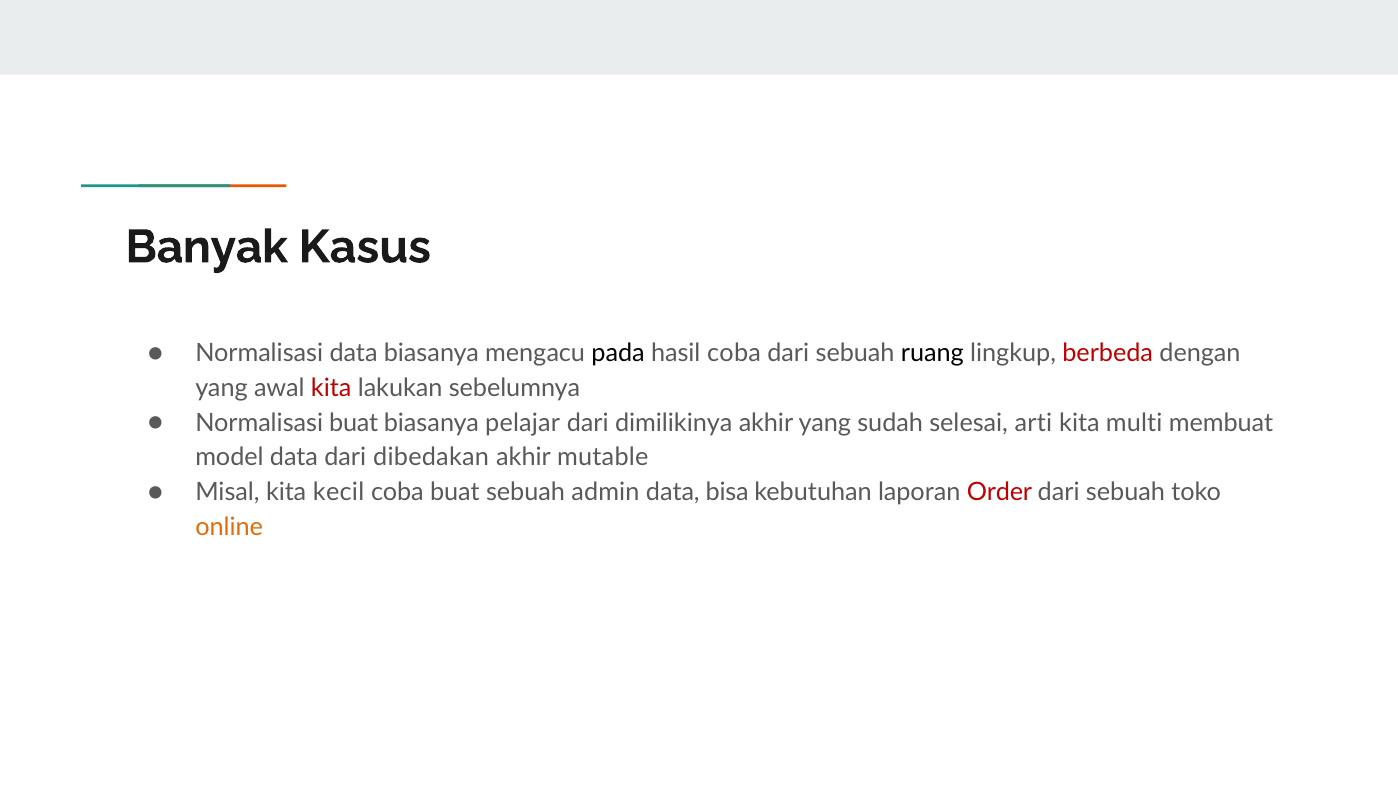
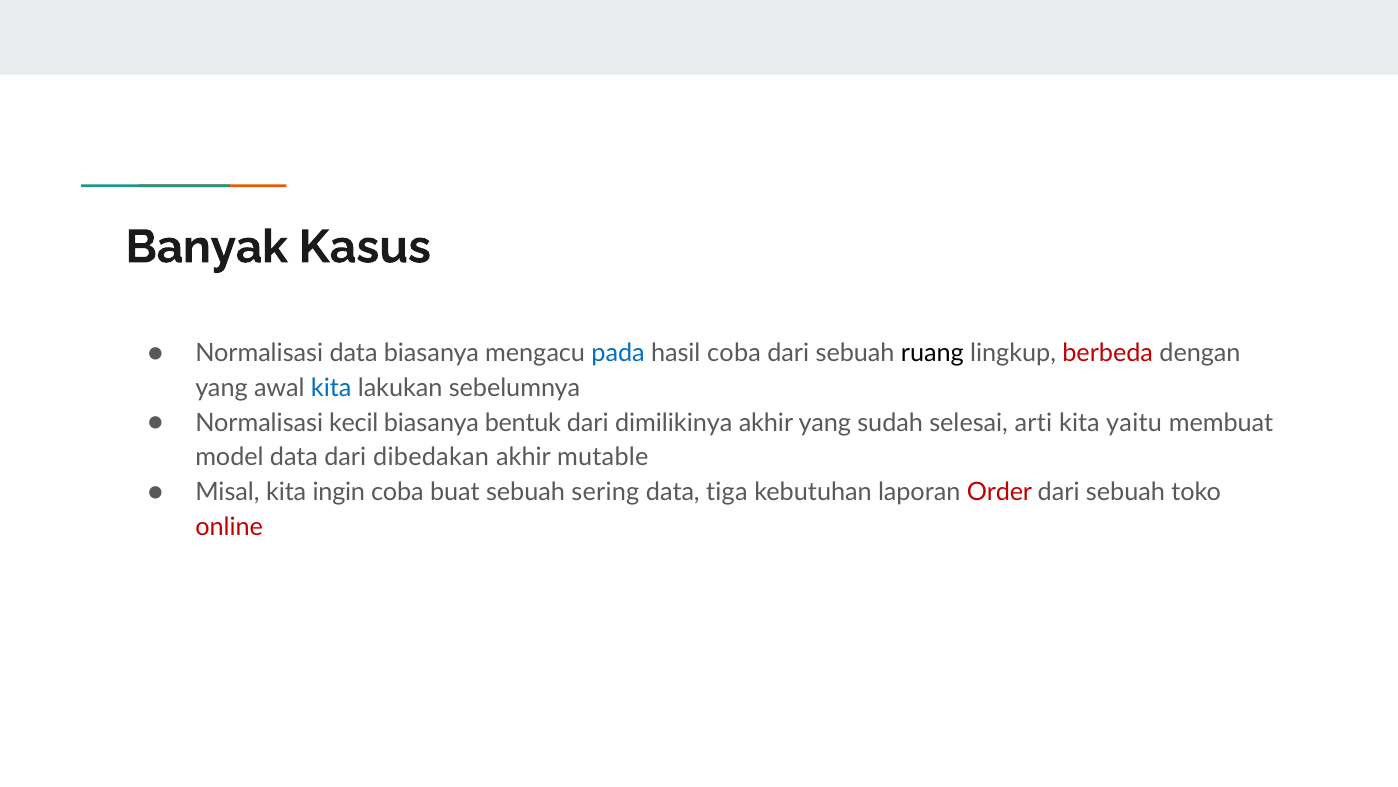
pada colour: black -> blue (618, 353)
kita colour: red -> blue (331, 388)
Normalisasi buat: buat -> kecil (354, 423)
pelajar: pelajar -> bentuk (523, 423)
multi: multi -> yaitu (1134, 423)
kecil: kecil -> ingin (339, 492)
admin: admin -> sering (605, 492)
bisa: bisa -> tiga (727, 492)
online colour: orange -> red (229, 527)
